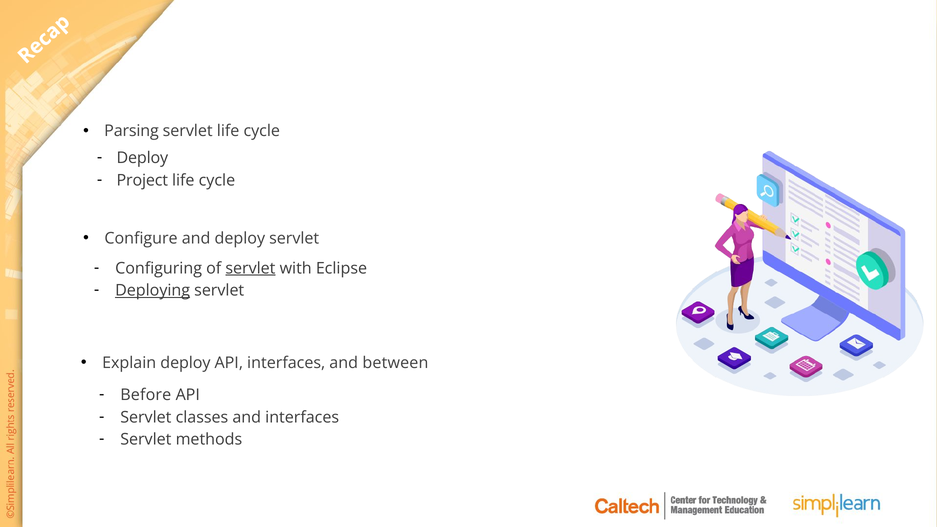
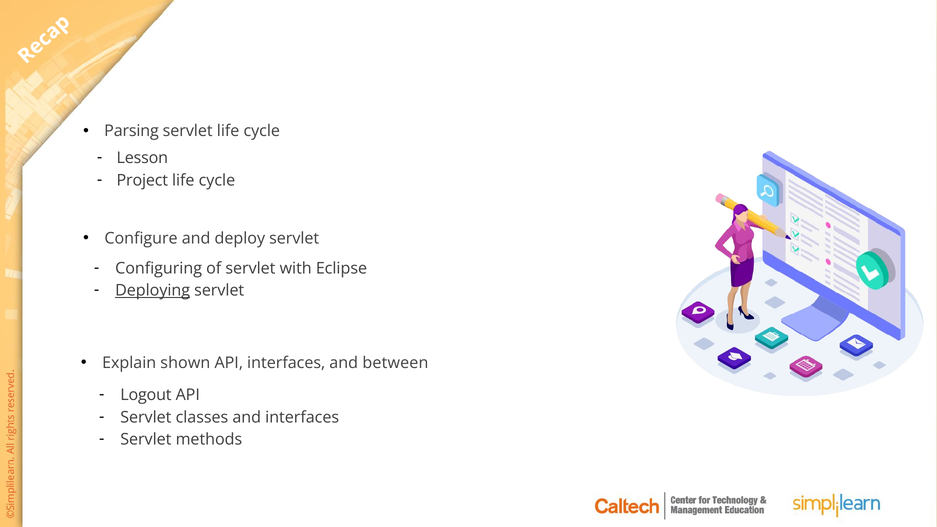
Deploy: Deploy -> Lesson (142, 158)
servlet underline: present -> none (250, 268)
Explain deploy: deploy -> shown (185, 363)
Before: Before -> Logout (146, 395)
